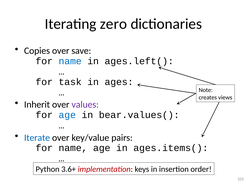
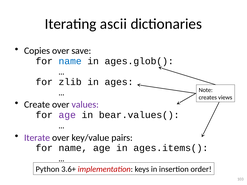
zero: zero -> ascii (113, 24)
ages.left(: ages.left( -> ages.glob( (139, 61)
task: task -> zlib (70, 82)
Inherit: Inherit -> Create (37, 105)
age colour: blue -> purple (67, 115)
Iterate colour: blue -> purple (37, 138)
